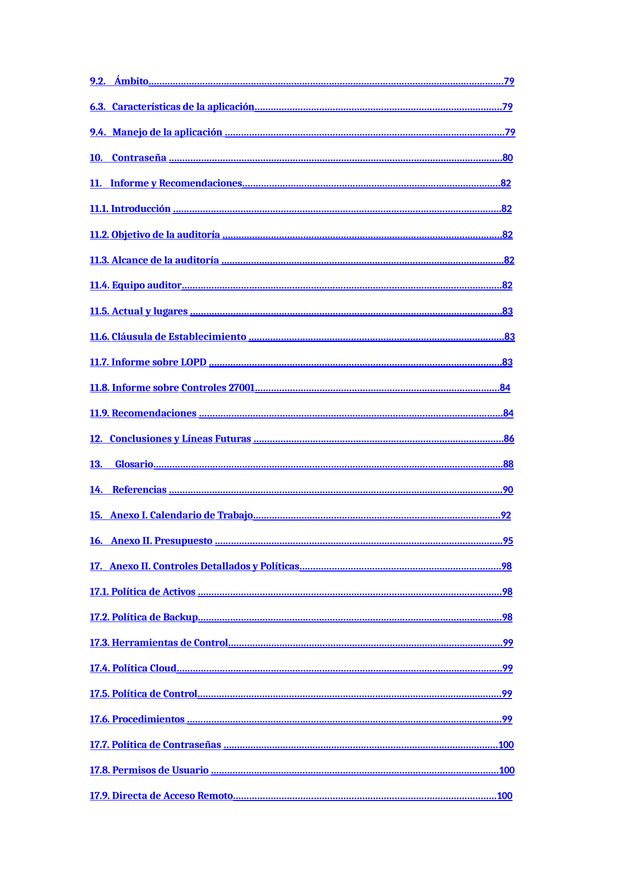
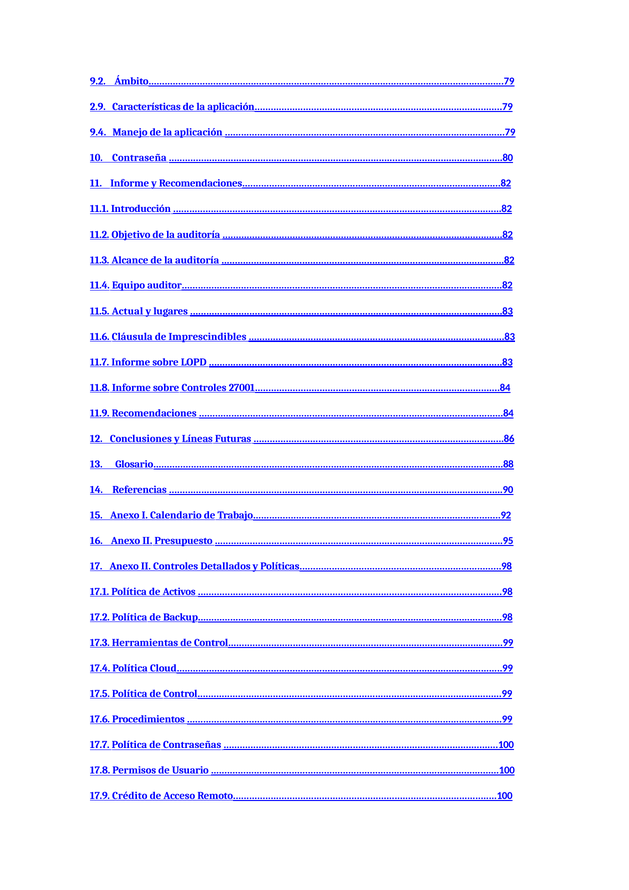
6.3: 6.3 -> 2.9 (98, 107)
Establecimiento: Establecimiento -> Imprescindibles (207, 337)
Directa: Directa -> Crédito (130, 796)
